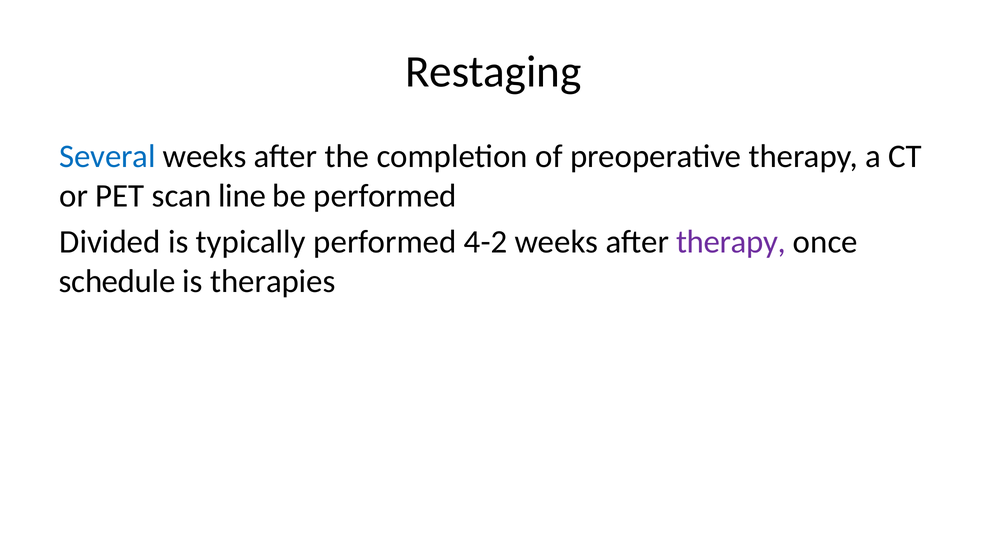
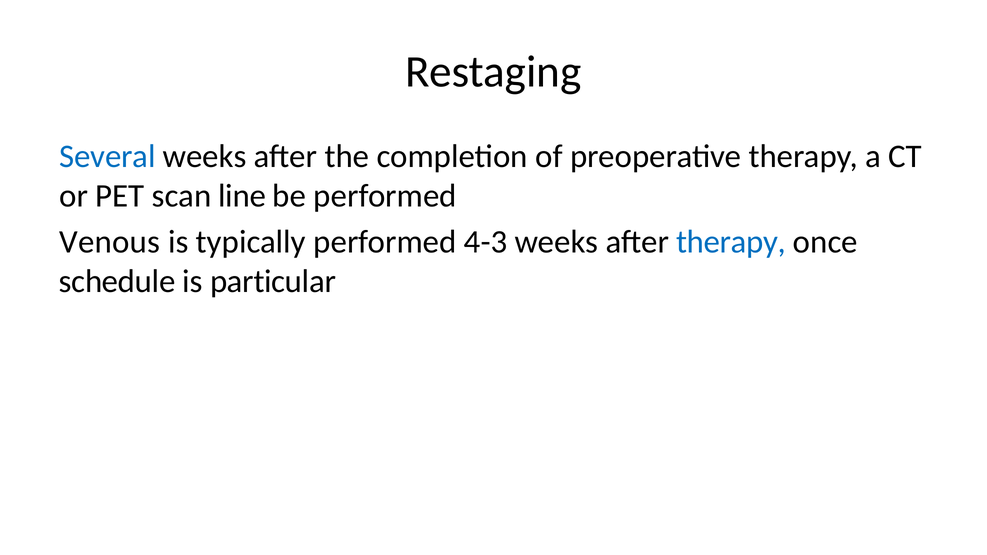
Divided: Divided -> Venous (110, 242)
4-2: 4-2 -> 4-3 (486, 242)
therapy colour: purple -> blue (731, 242)
therapies: therapies -> particular (273, 282)
